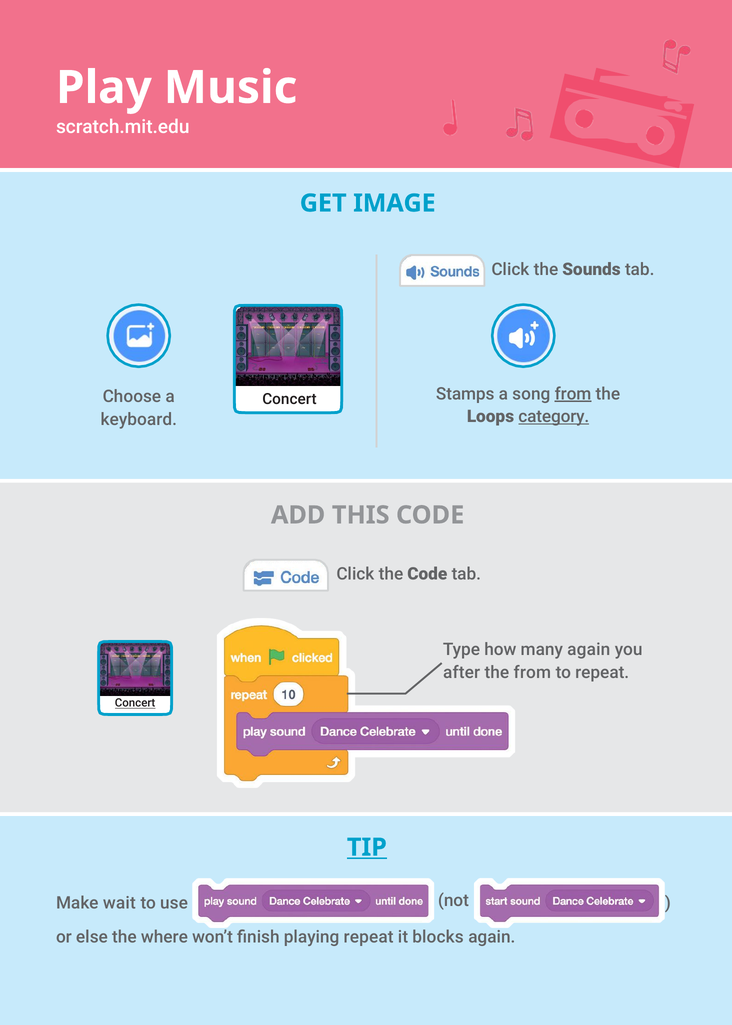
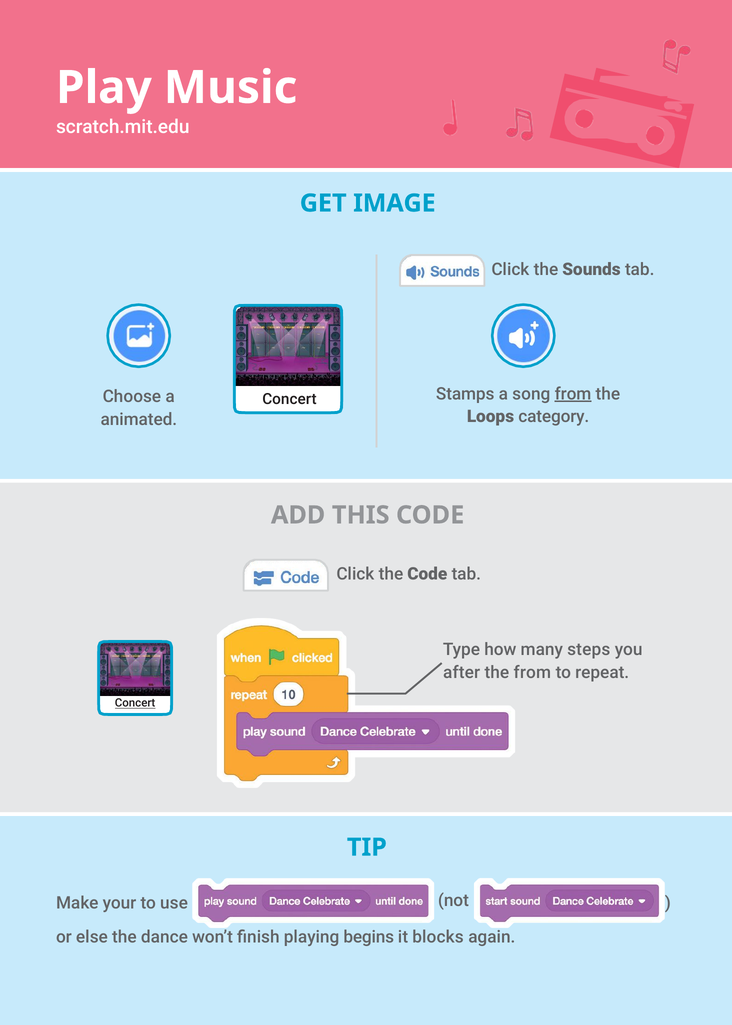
category underline: present -> none (554, 416)
keyboard: keyboard -> animated (139, 420)
many again: again -> steps (589, 650)
TIP underline: present -> none (367, 847)
wait: wait -> your (119, 903)
where: where -> dance (164, 937)
playing repeat: repeat -> begins (369, 937)
